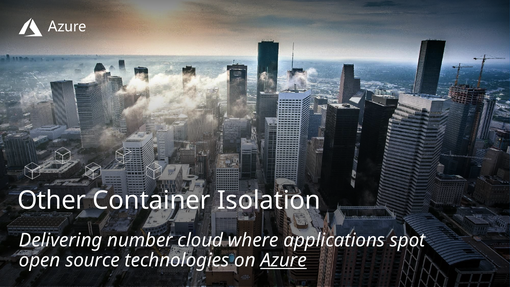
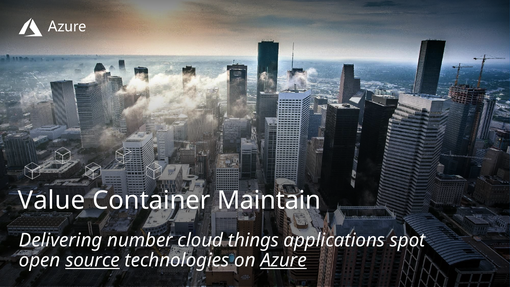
Other: Other -> Value (51, 200)
Isolation: Isolation -> Maintain (269, 200)
where: where -> things (253, 240)
source underline: none -> present (93, 260)
